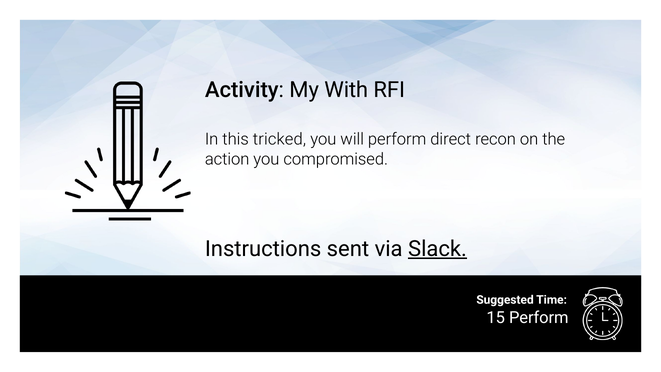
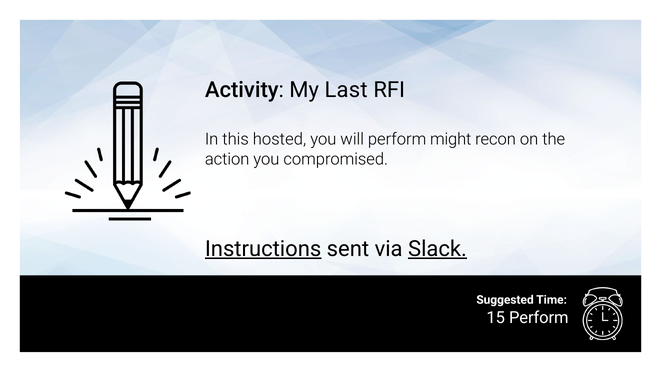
With: With -> Last (346, 90)
tricked: tricked -> hosted (279, 139)
direct: direct -> might (451, 139)
Instructions underline: none -> present (263, 249)
